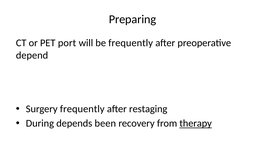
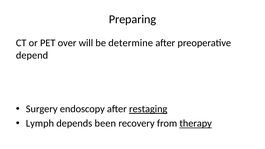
port: port -> over (67, 43)
be frequently: frequently -> determine (131, 43)
Surgery frequently: frequently -> endoscopy (82, 109)
restaging underline: none -> present (148, 109)
During: During -> Lymph (40, 123)
